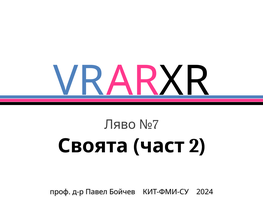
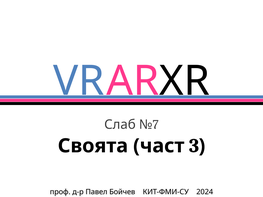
Ляво: Ляво -> Слаб (120, 125)
2: 2 -> 3 (194, 146)
